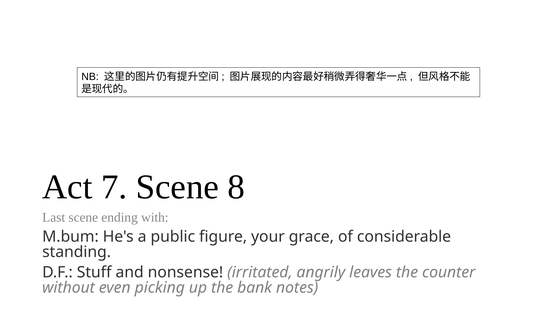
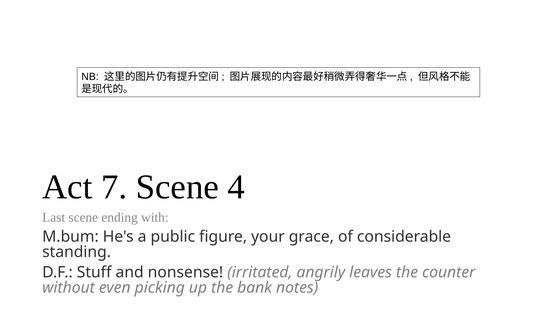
8: 8 -> 4 (236, 187)
